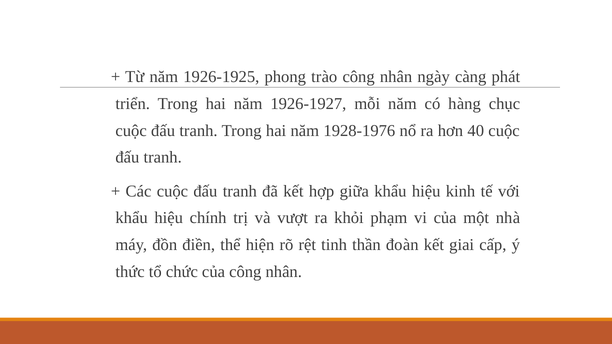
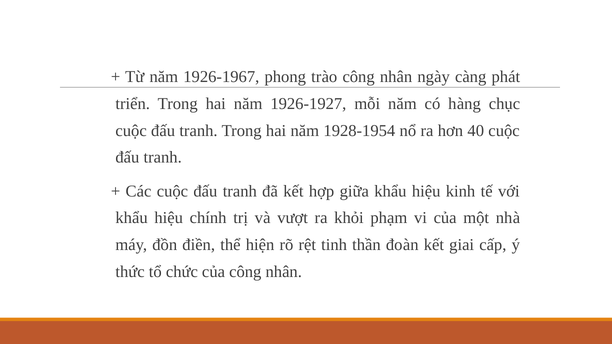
1926-1925: 1926-1925 -> 1926-1967 (221, 77)
1928-1976: 1928-1976 -> 1928-1954 (359, 131)
